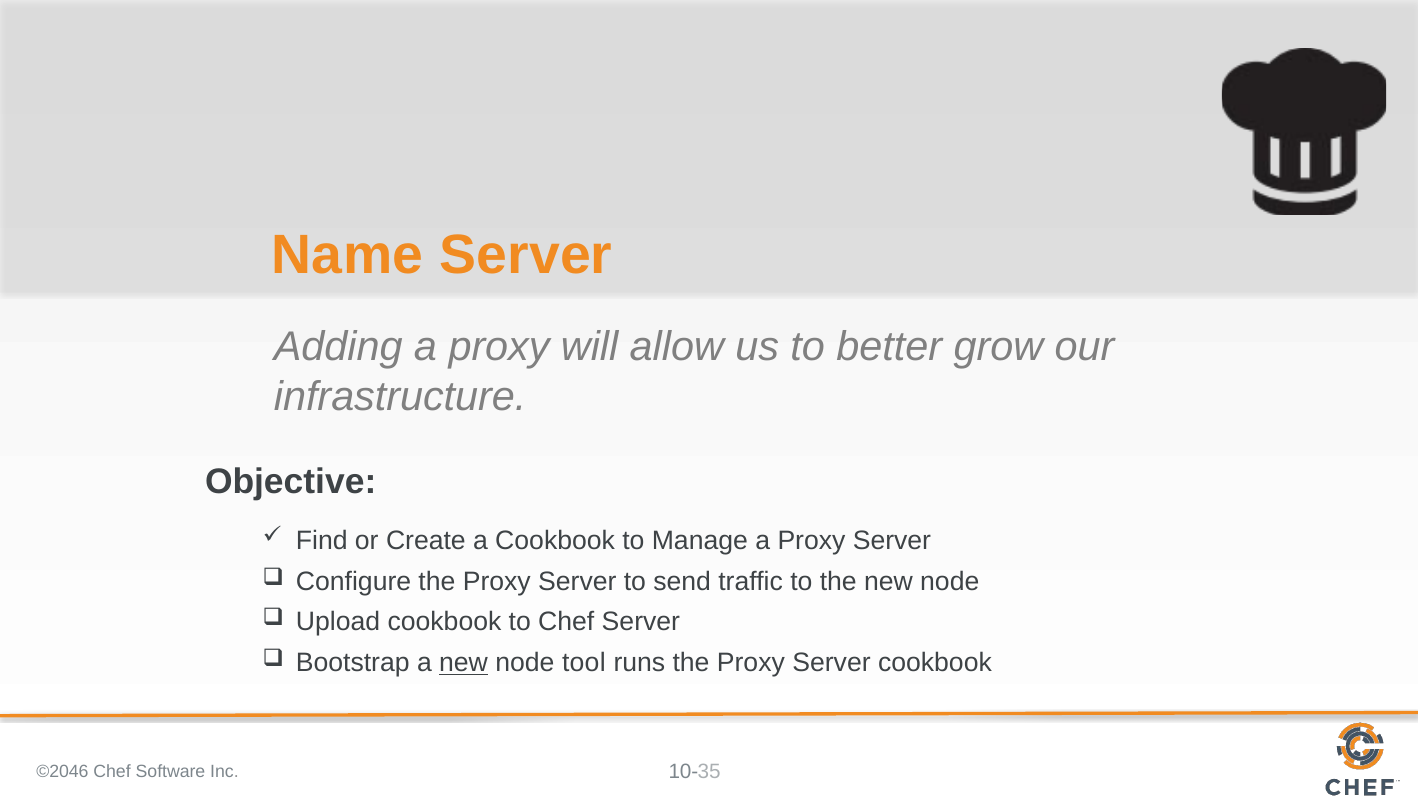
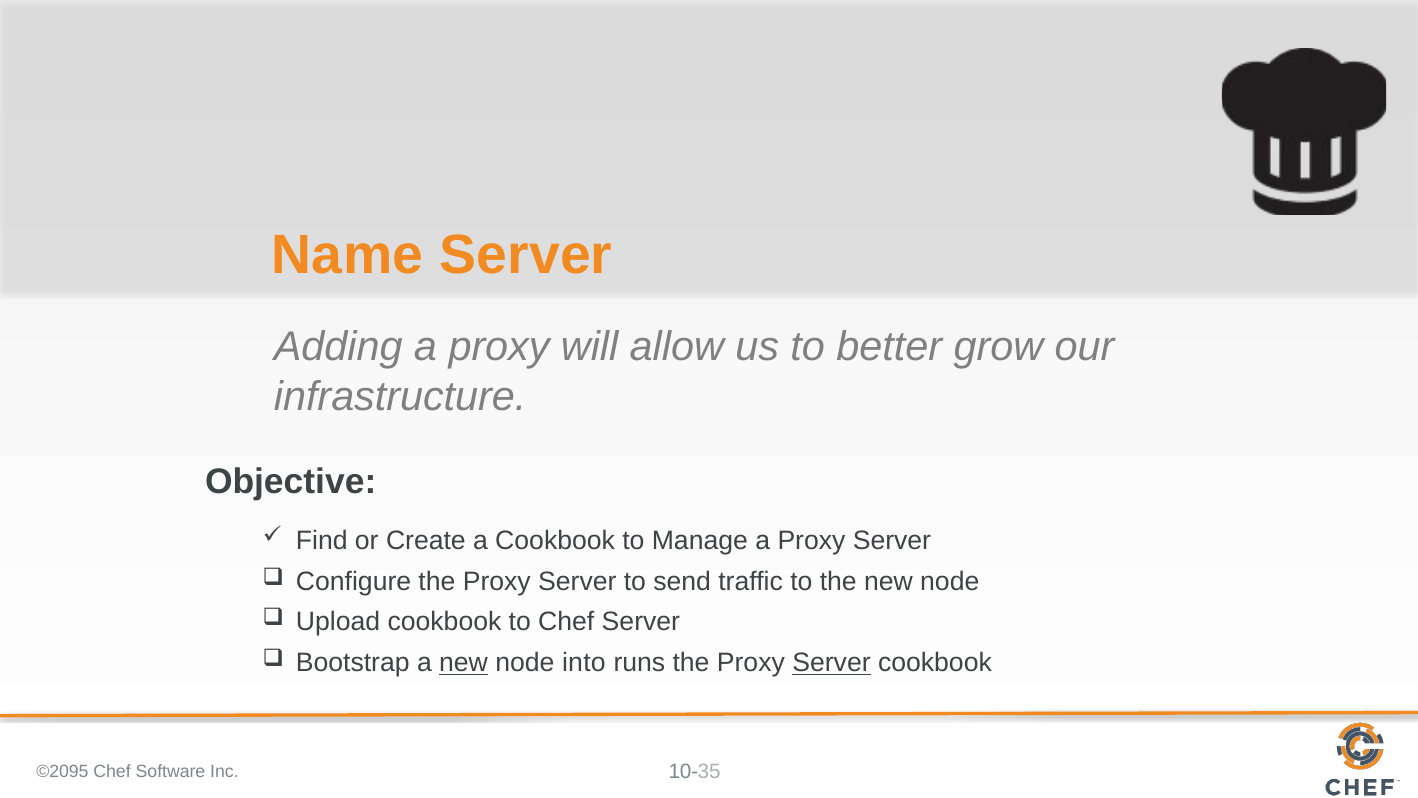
tool: tool -> into (584, 663)
Server underline: none -> present (831, 663)
©2046: ©2046 -> ©2095 (62, 772)
